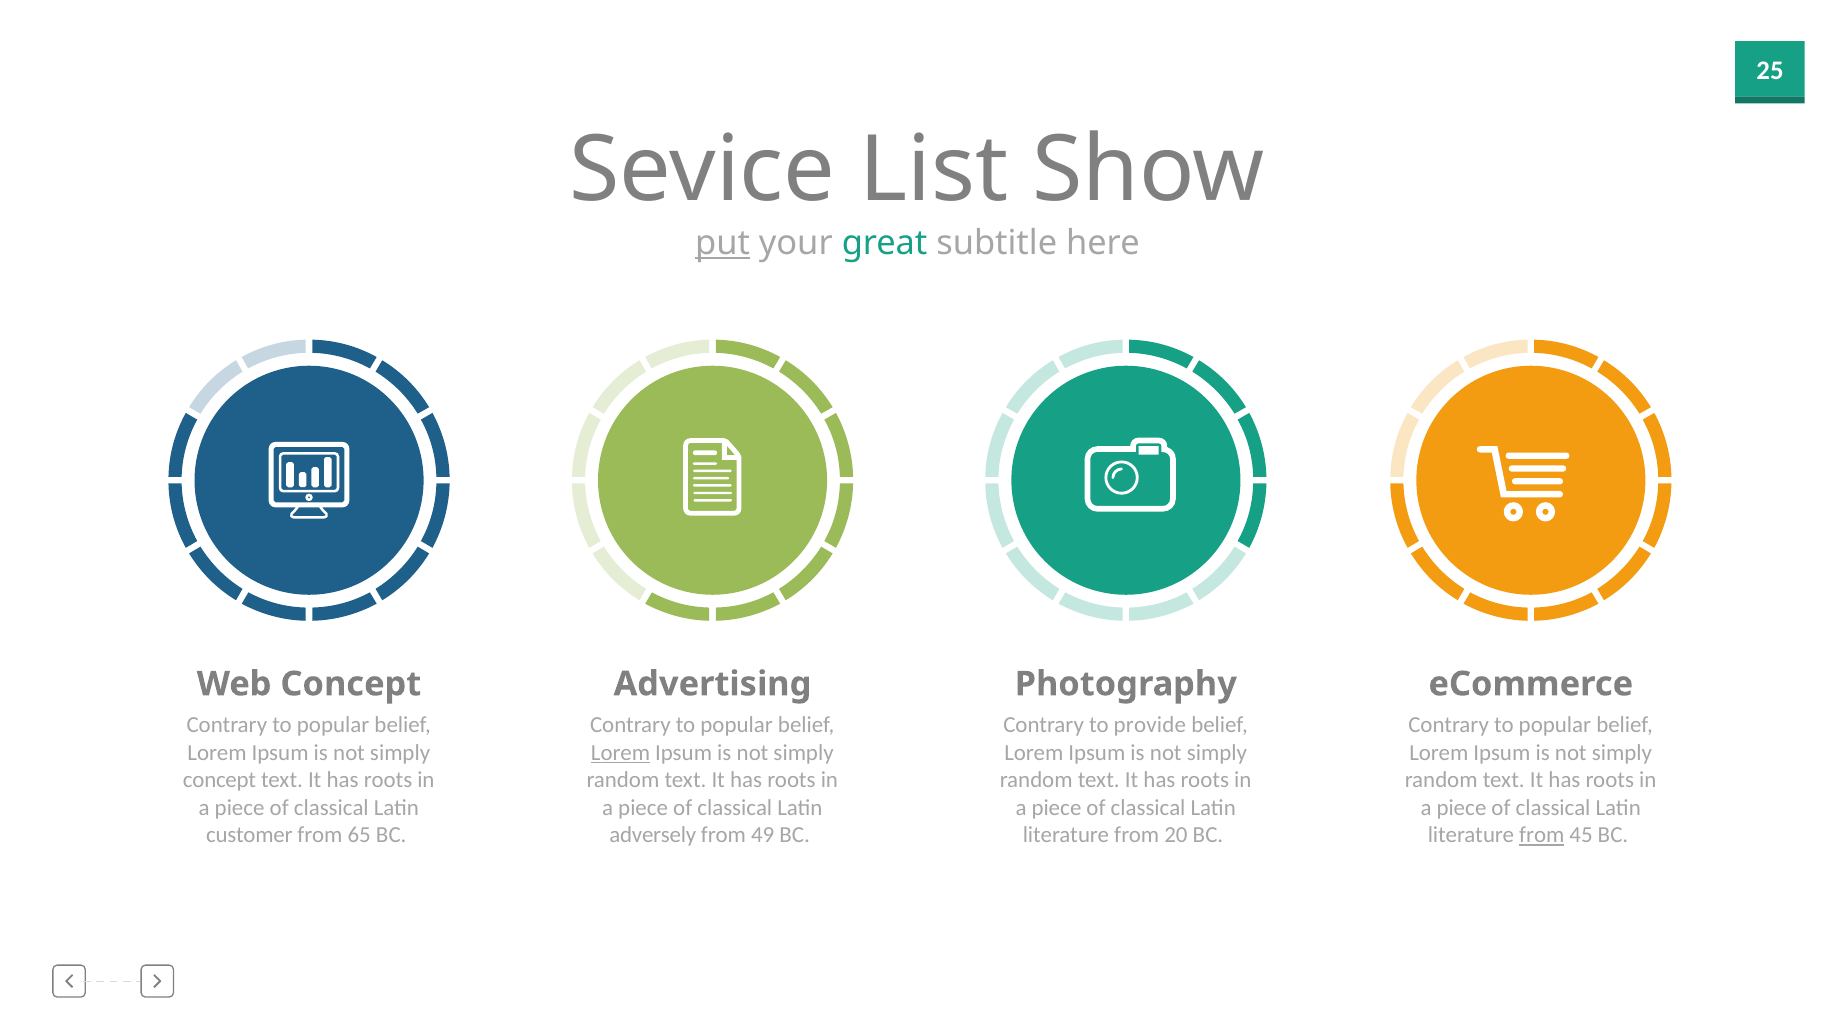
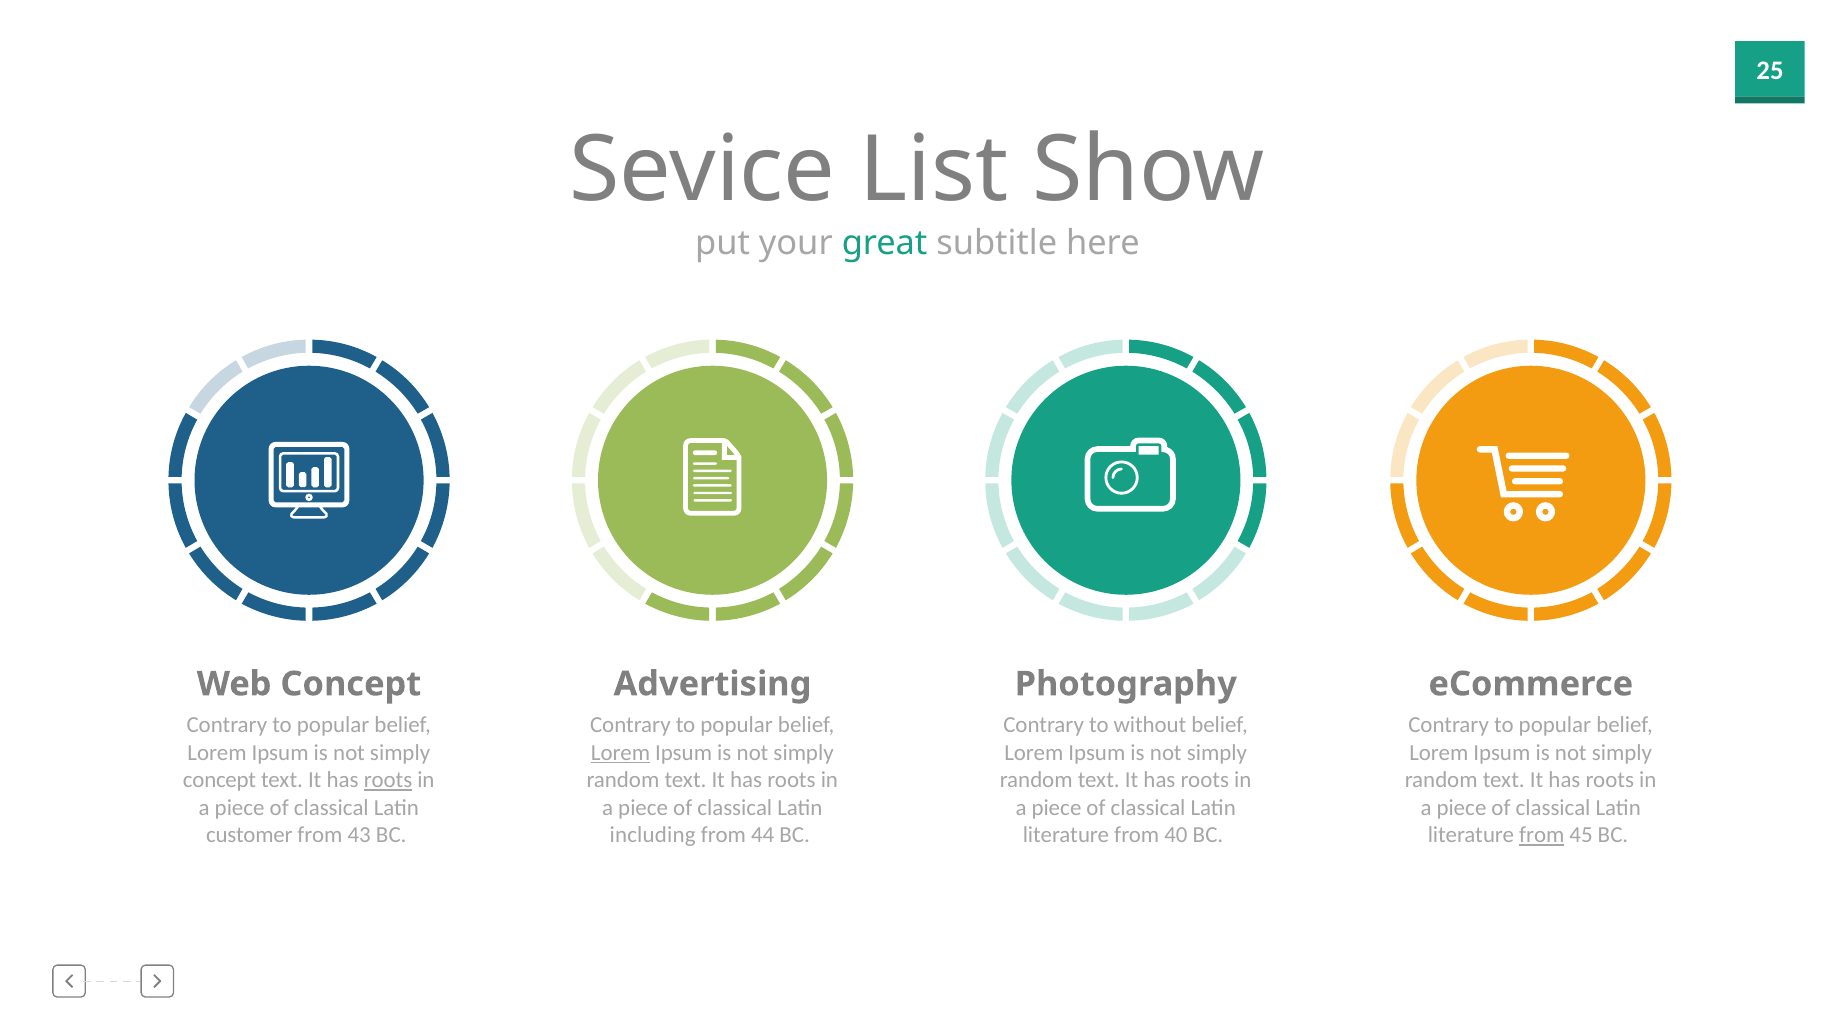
put underline: present -> none (723, 243)
provide: provide -> without (1150, 725)
roots underline: none -> present (388, 780)
65: 65 -> 43 (359, 835)
adversely: adversely -> including (653, 835)
49: 49 -> 44 (763, 835)
20: 20 -> 40 (1176, 835)
